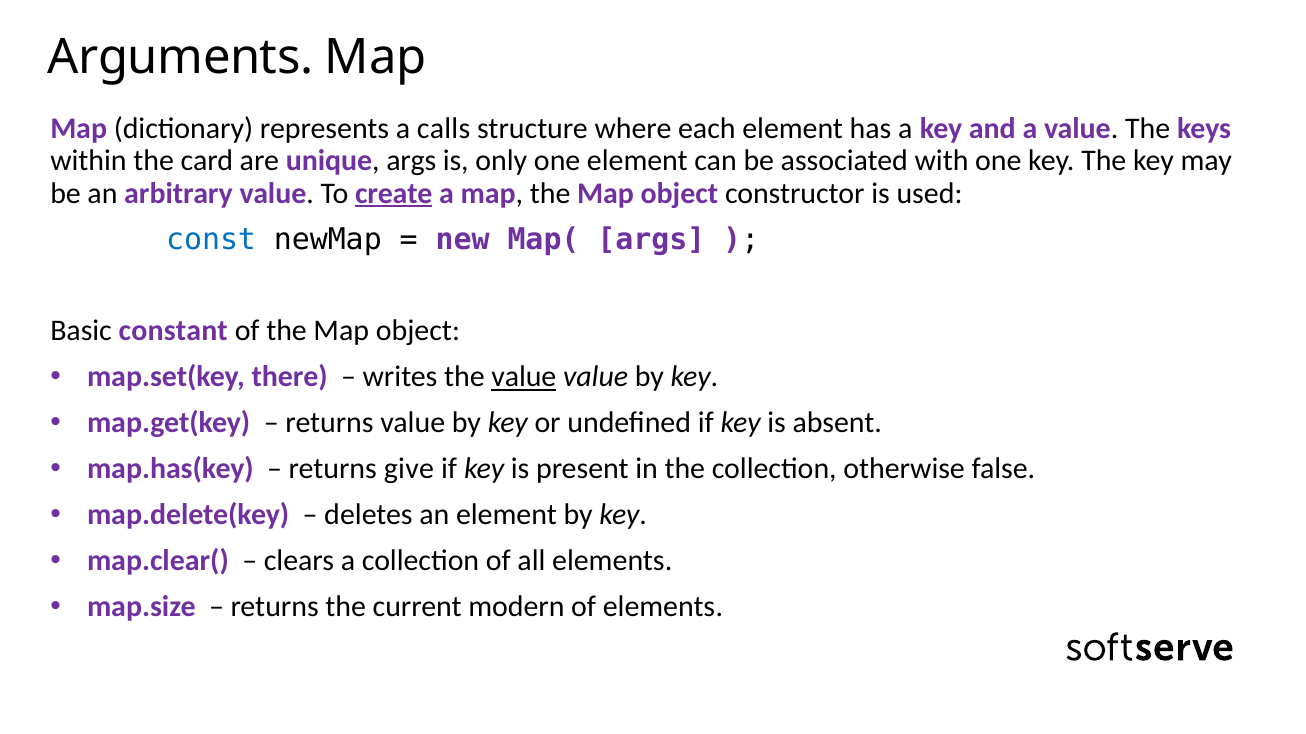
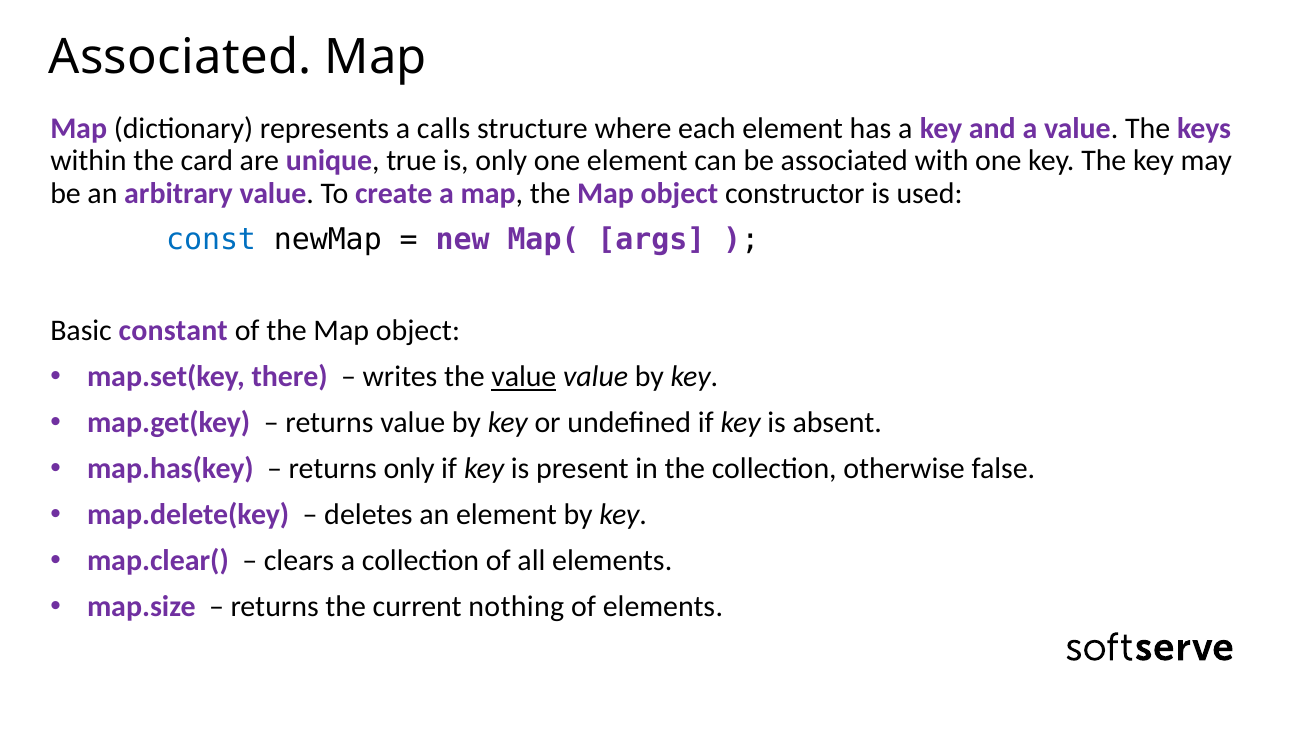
Arguments: Arguments -> Associated (180, 57)
unique args: args -> true (411, 161)
create underline: present -> none (394, 193)
returns give: give -> only (409, 469)
modern: modern -> nothing (516, 607)
